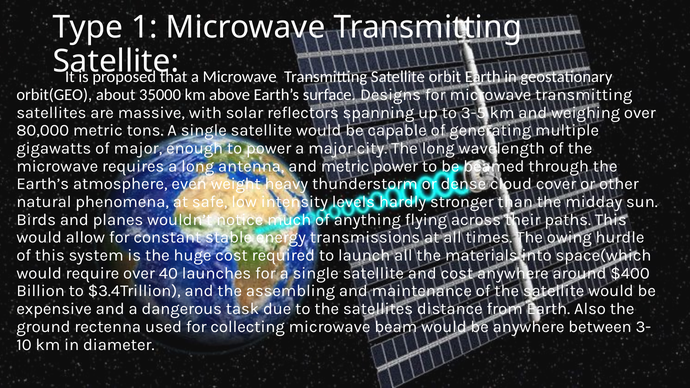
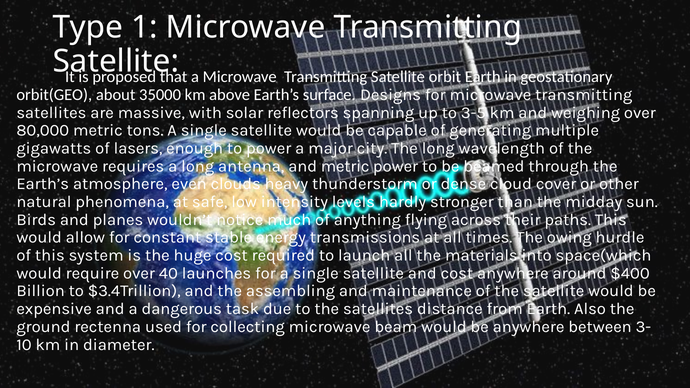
of major: major -> lasers (138, 148)
weight: weight -> clouds (236, 184)
